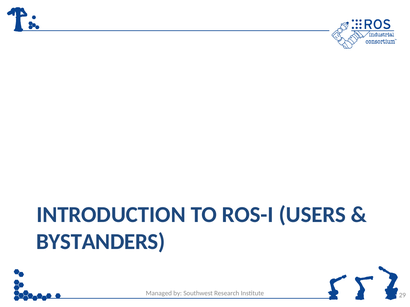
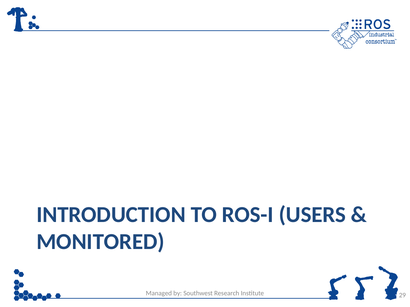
BYSTANDERS: BYSTANDERS -> MONITORED (101, 242)
